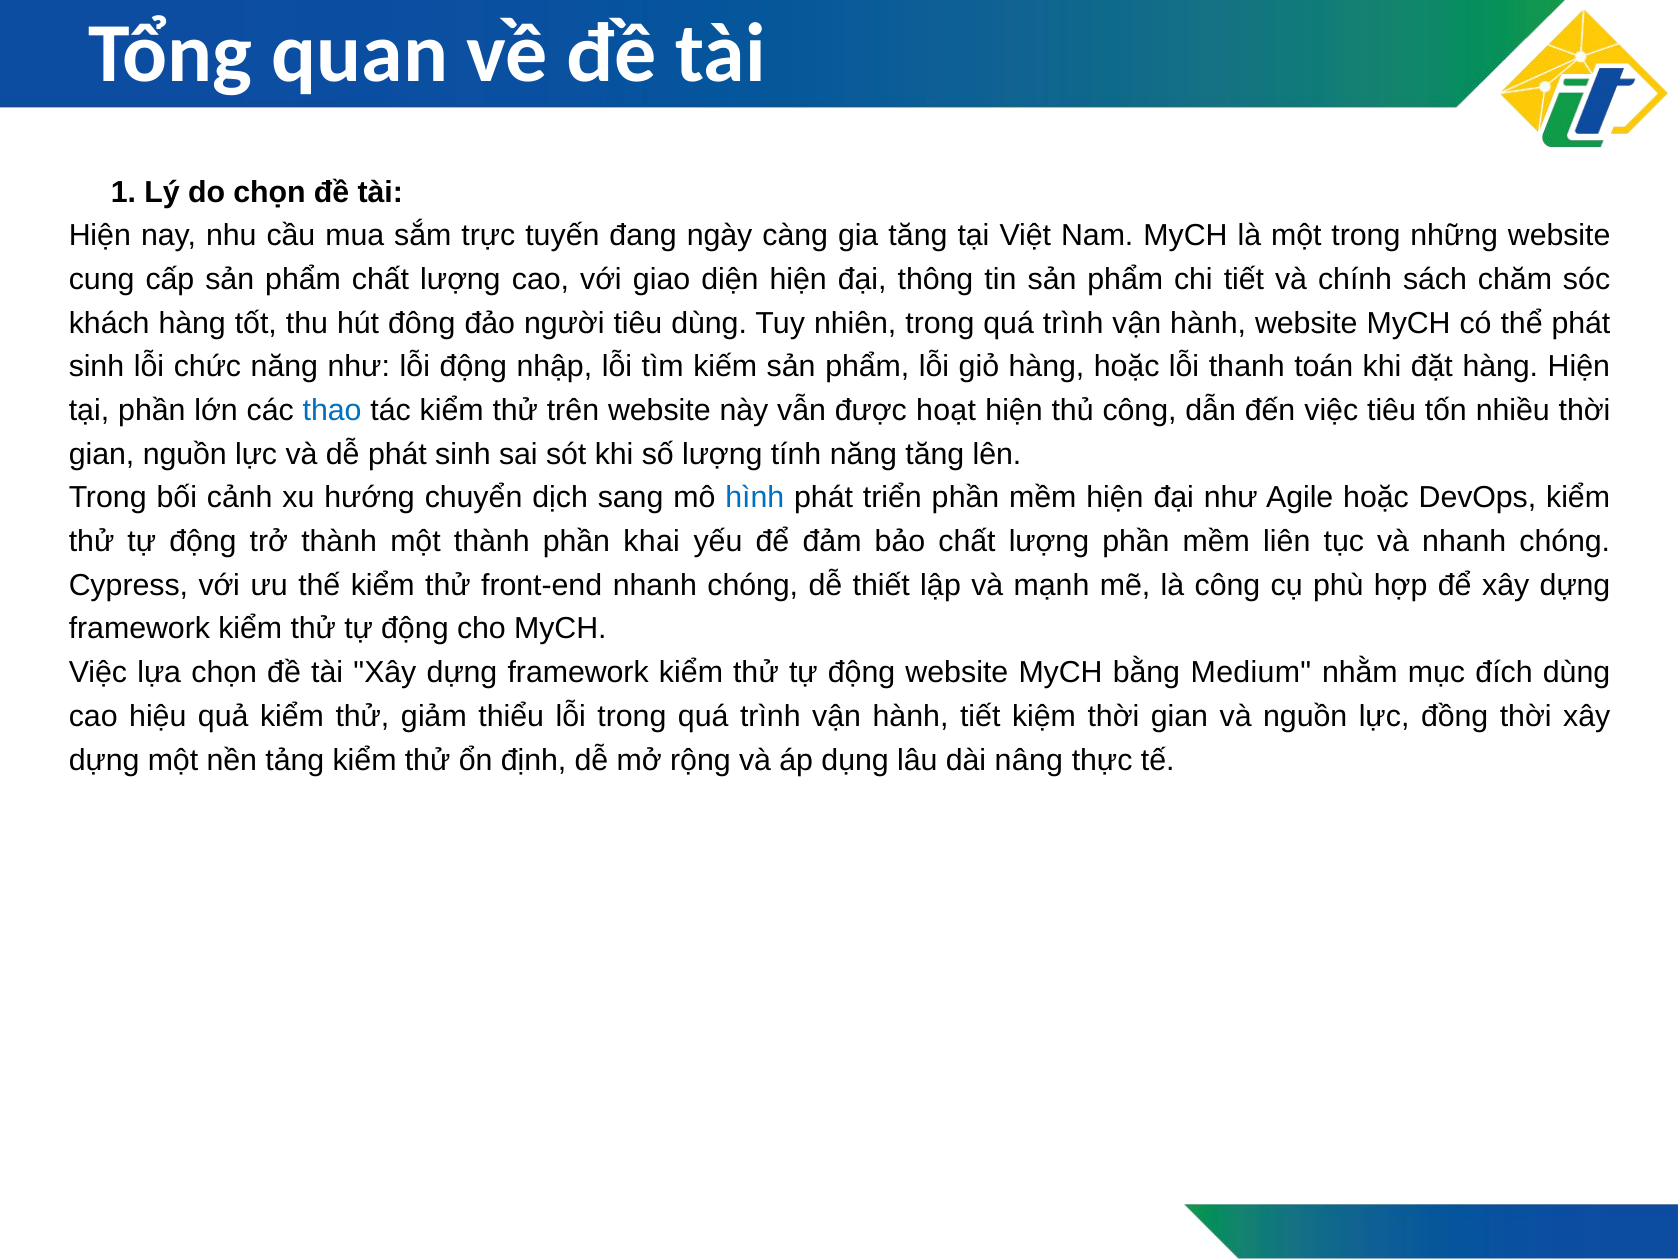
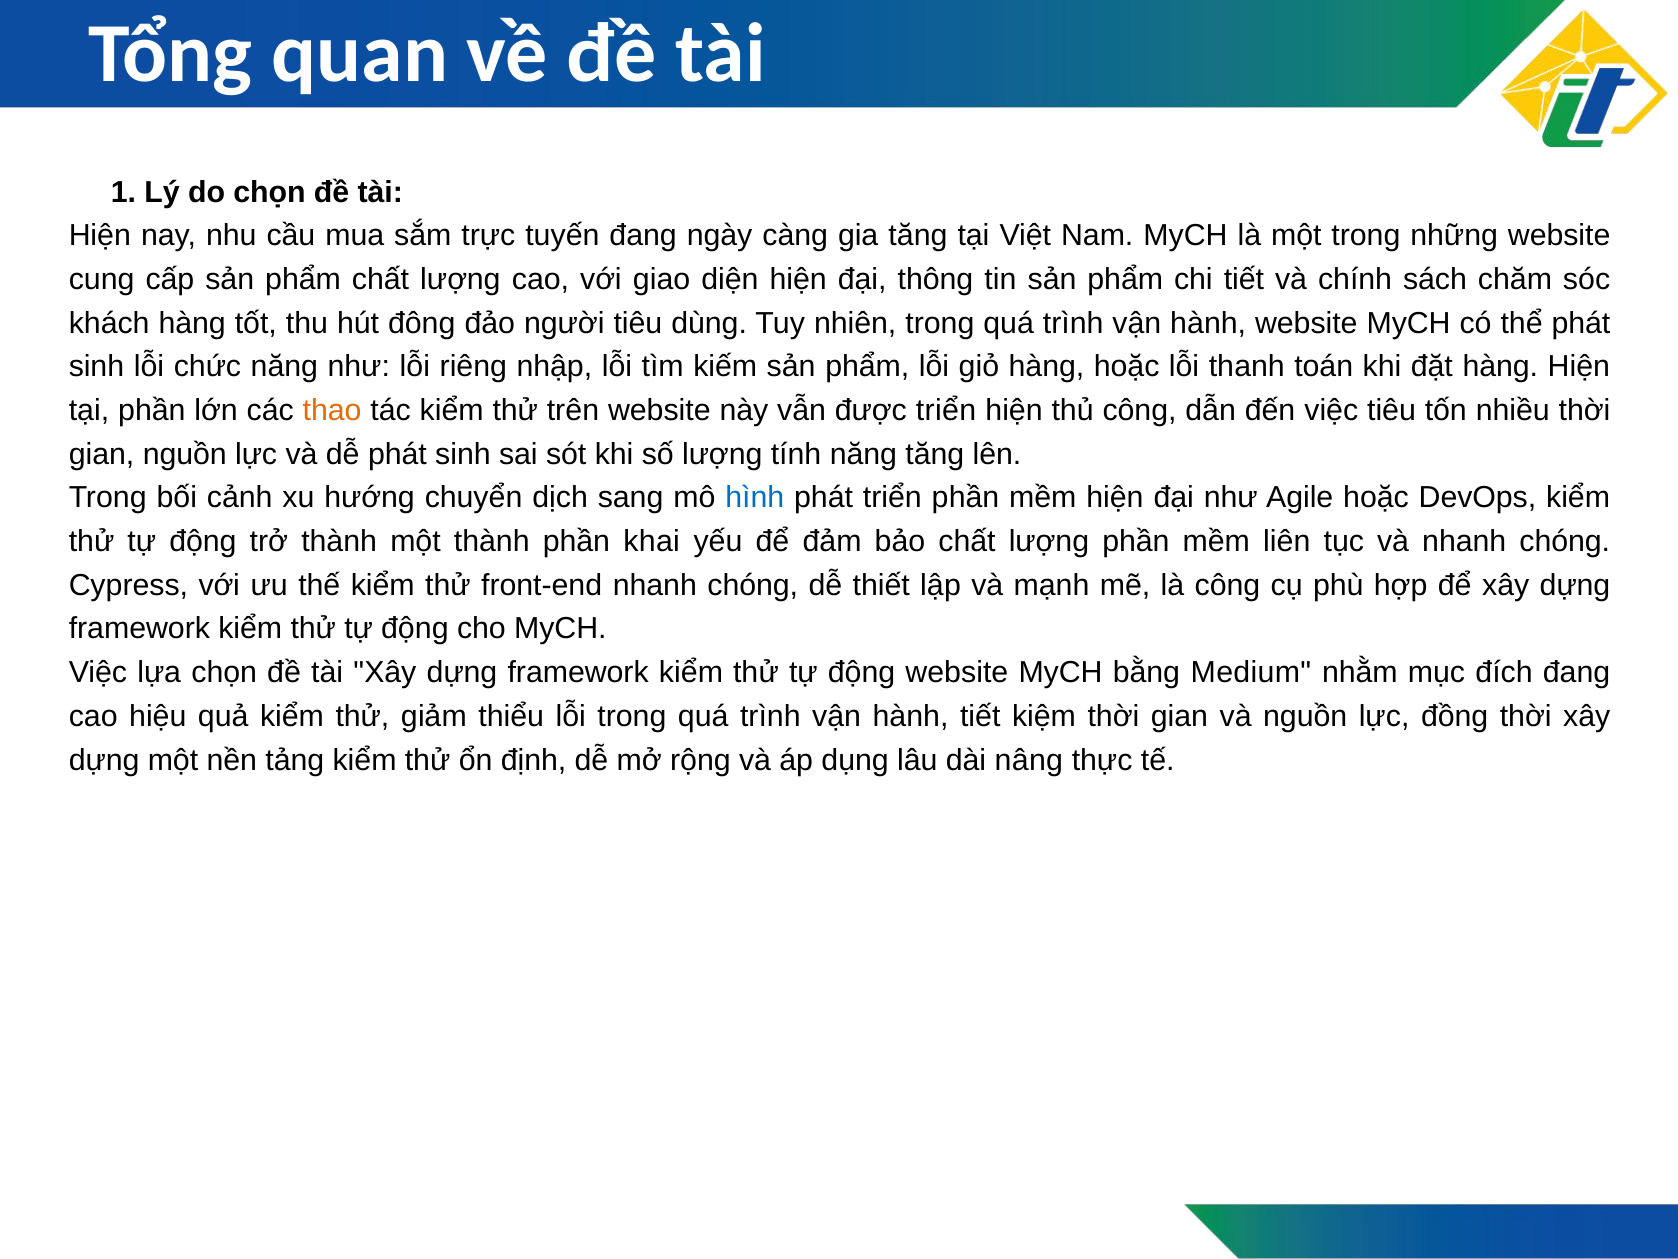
lỗi động: động -> riêng (473, 367)
thao colour: blue -> orange (332, 410)
được hoạt: hoạt -> triển (946, 410)
đích dùng: dùng -> đang (1577, 672)
